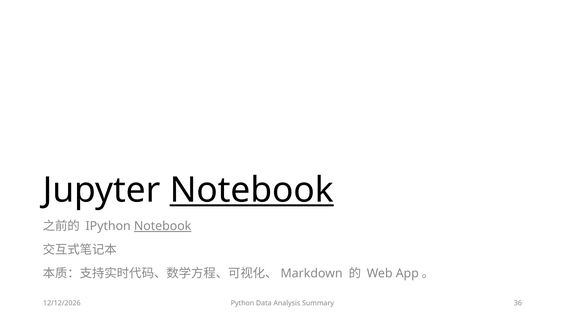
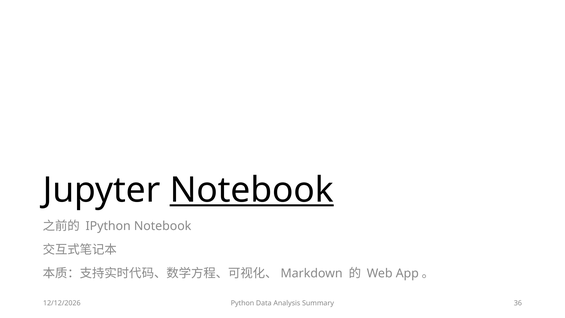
Notebook underline: present -> none (163, 226)
